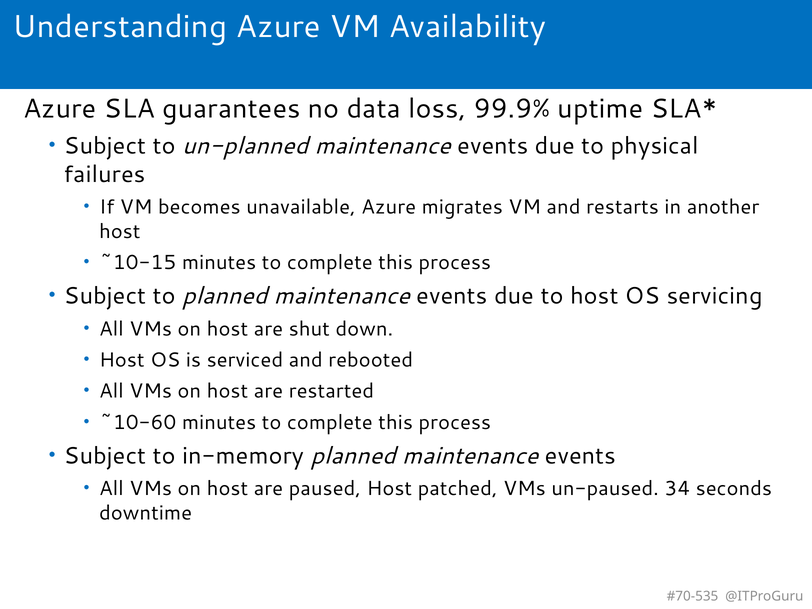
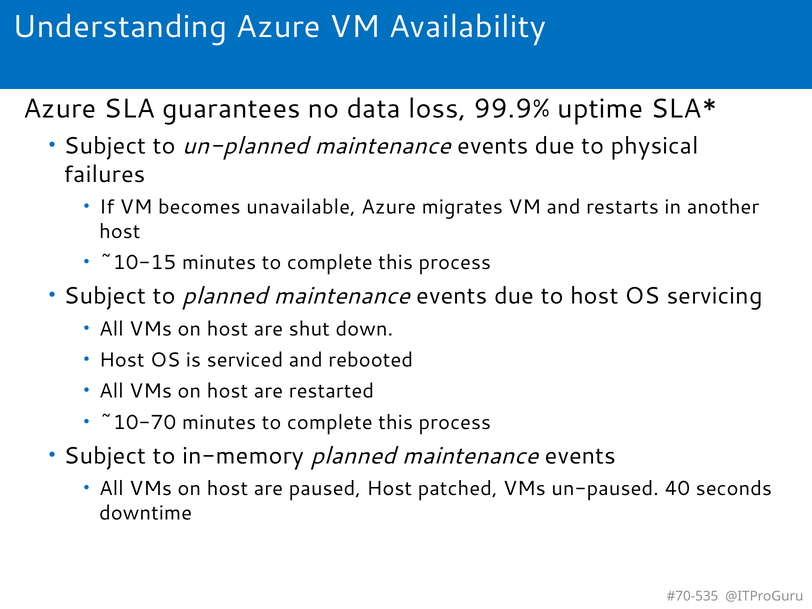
~10-60: ~10-60 -> ~10-70 (138, 422)
34: 34 -> 40 (677, 489)
